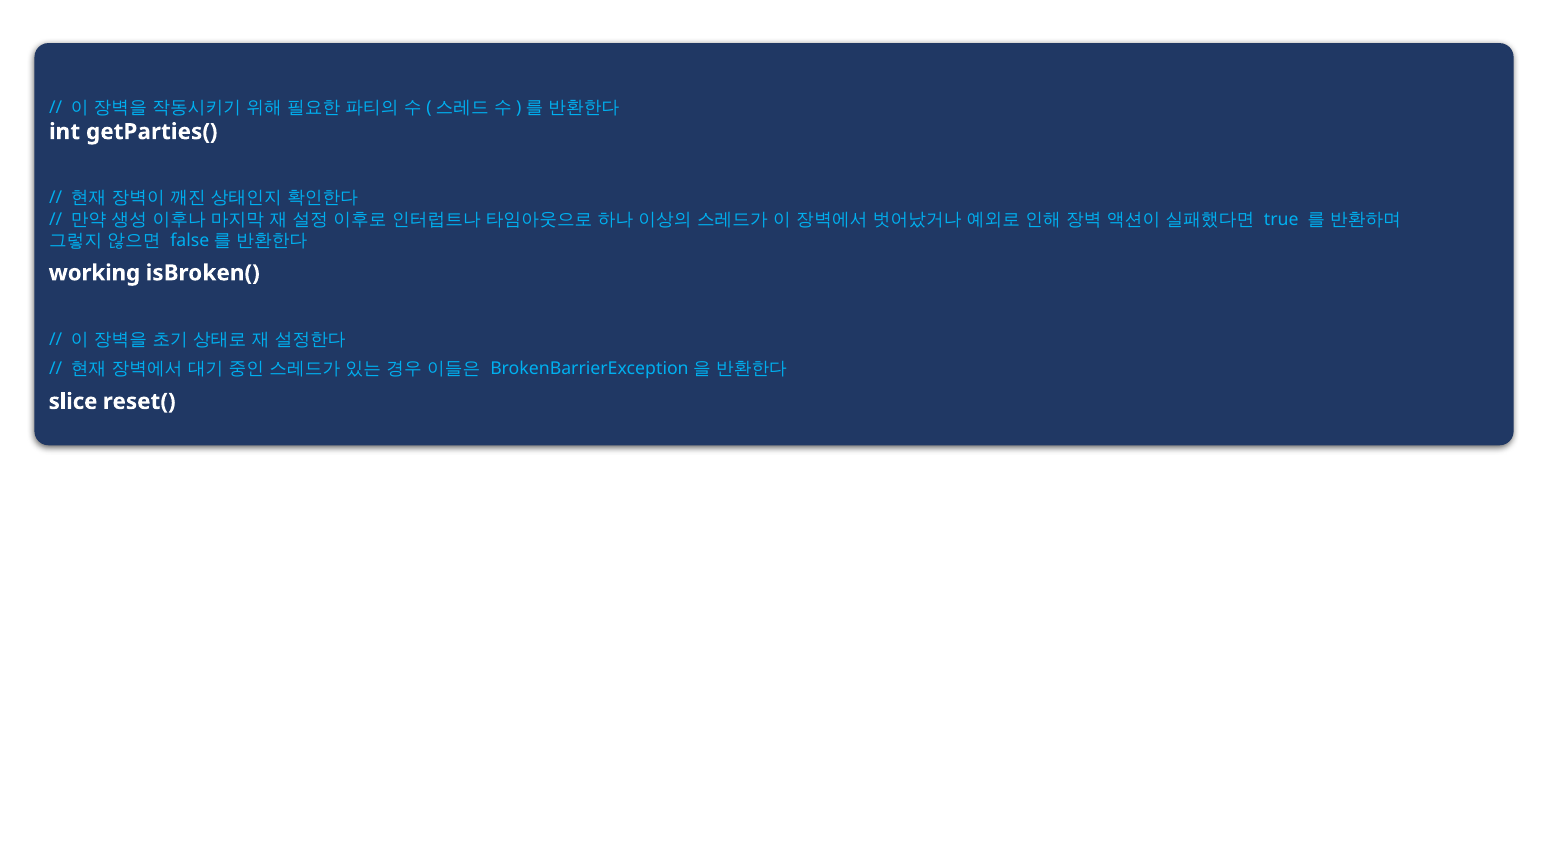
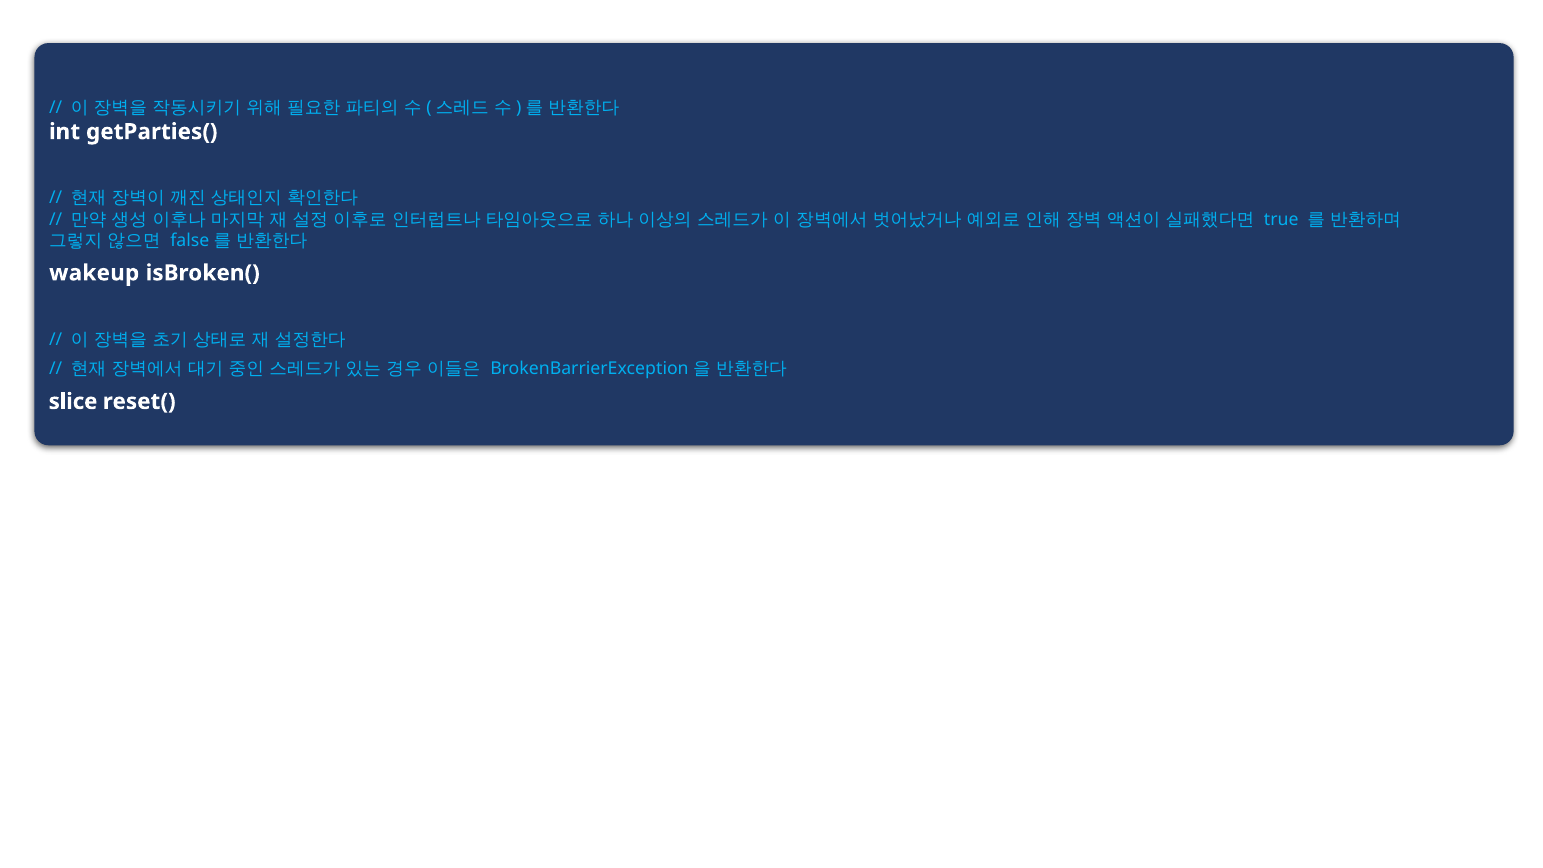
working: working -> wakeup (94, 273)
